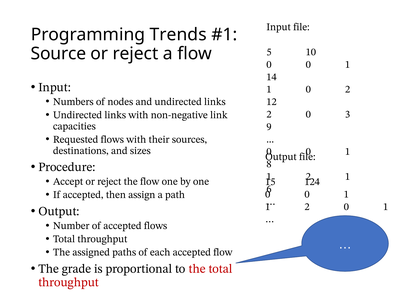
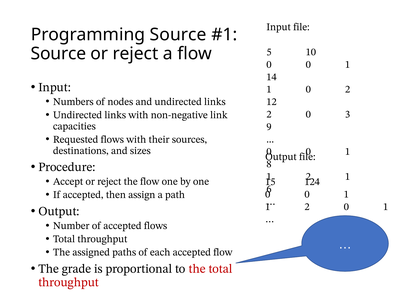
Programming Trends: Trends -> Source (178, 35)
